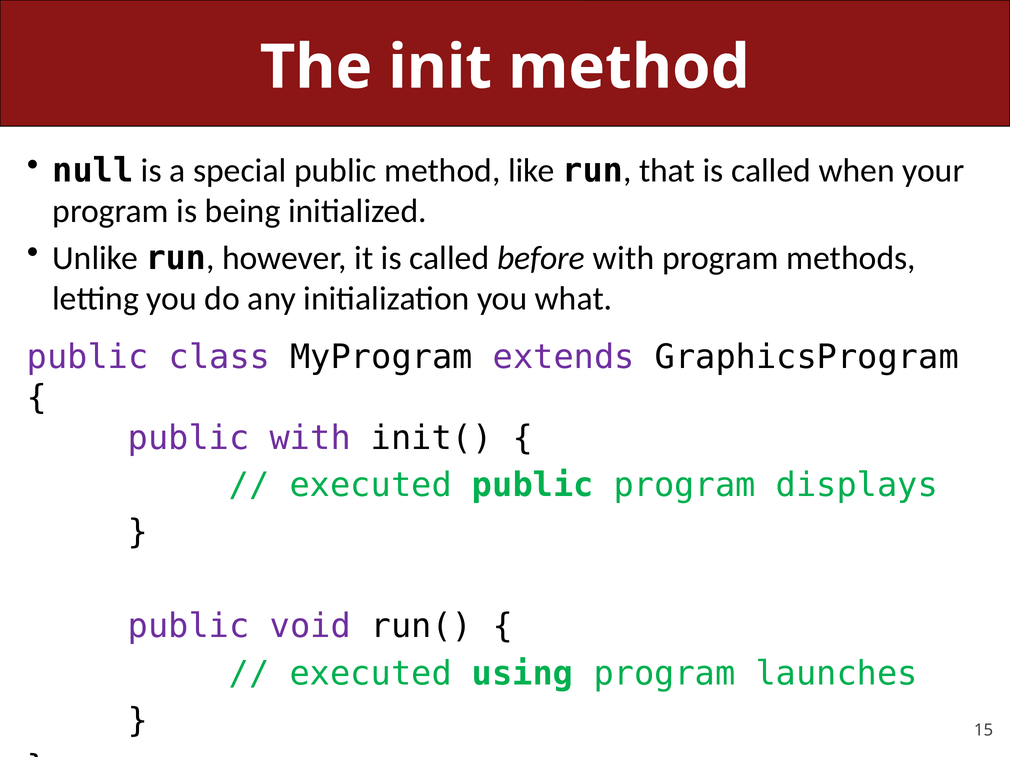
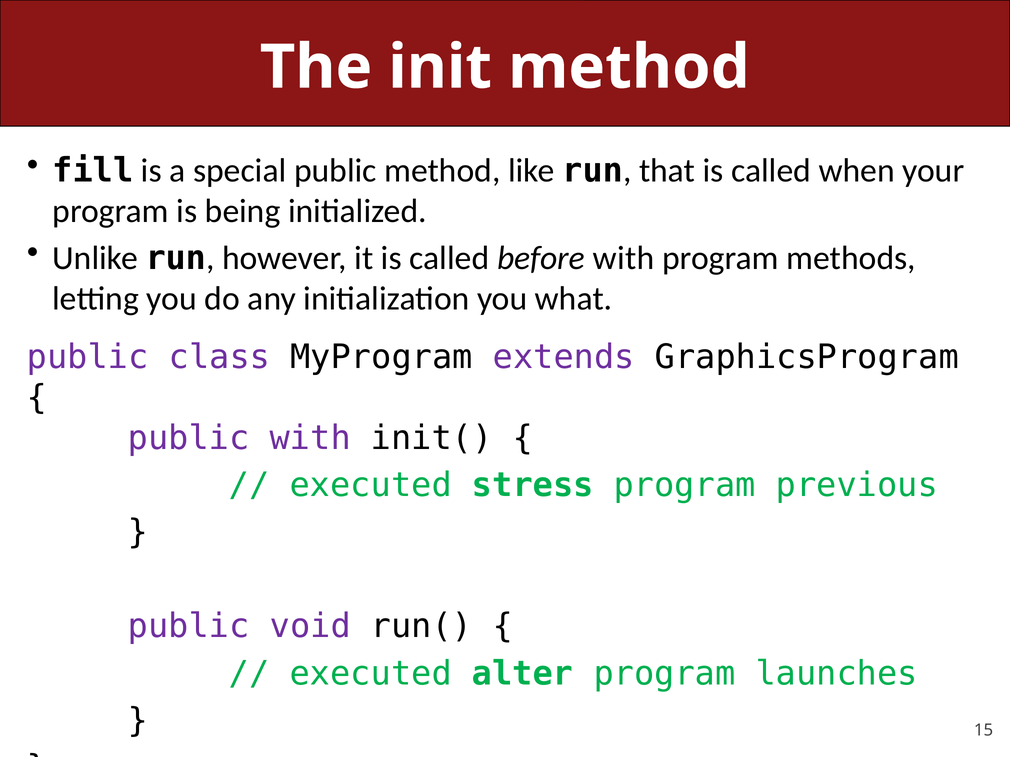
null: null -> fill (93, 171)
executed public: public -> stress (533, 485)
displays: displays -> previous (857, 485)
using: using -> alter (523, 674)
